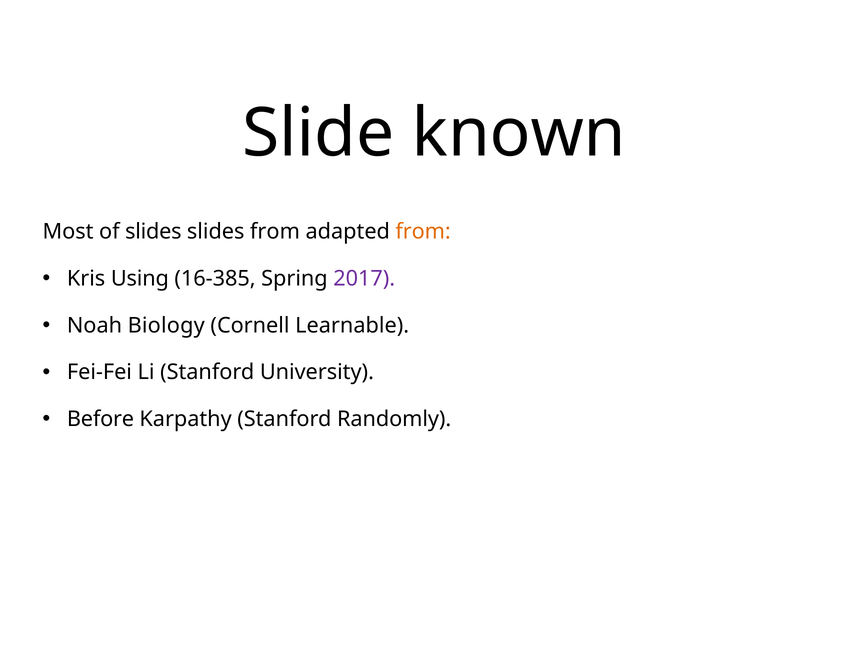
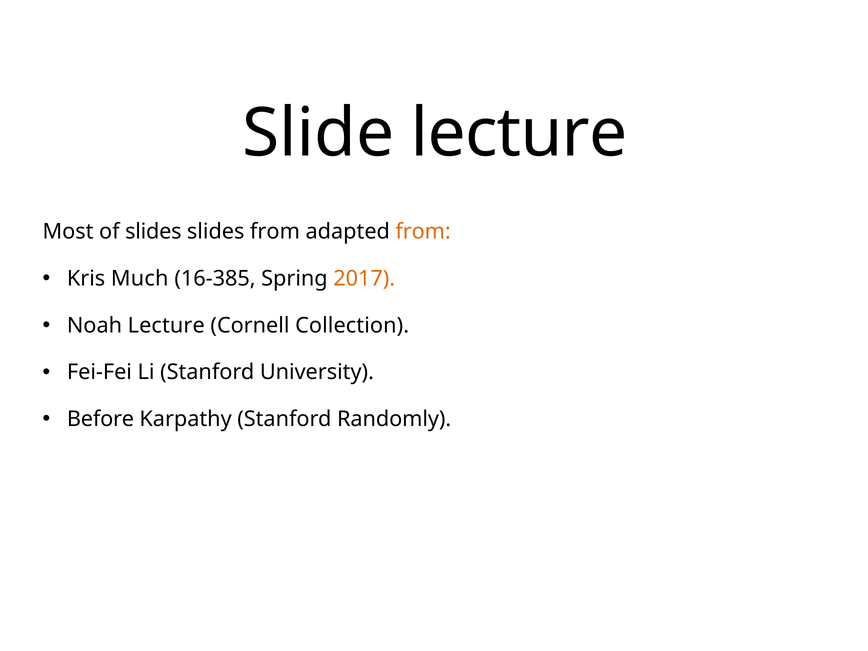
Slide known: known -> lecture (519, 133)
Using: Using -> Much (140, 278)
2017 colour: purple -> orange (364, 278)
Noah Biology: Biology -> Lecture (166, 325)
Learnable: Learnable -> Collection (352, 325)
